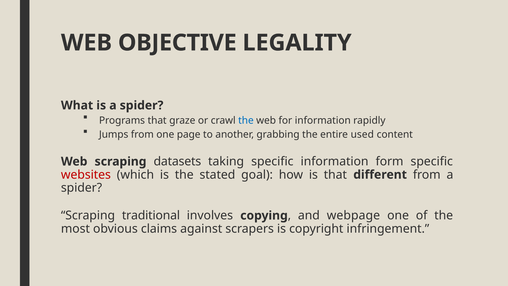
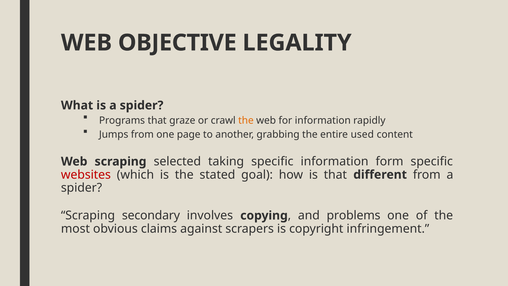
the colour: blue -> orange (246, 120)
datasets: datasets -> selected (177, 161)
traditional: traditional -> secondary (151, 215)
webpage: webpage -> problems (354, 215)
